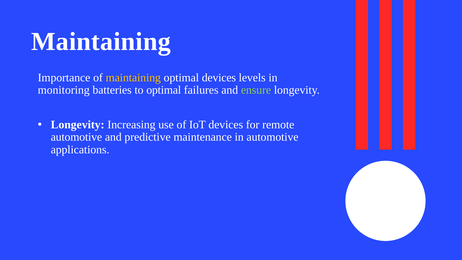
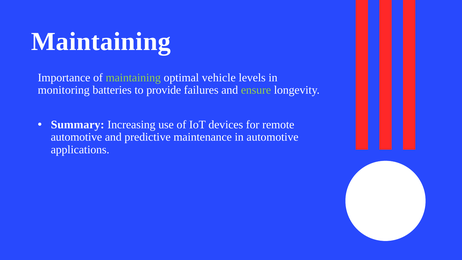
maintaining colour: yellow -> light green (133, 78)
optimal devices: devices -> vehicle (219, 78)
to optimal: optimal -> provide (164, 90)
Longevity: Longevity -> Summary (78, 125)
